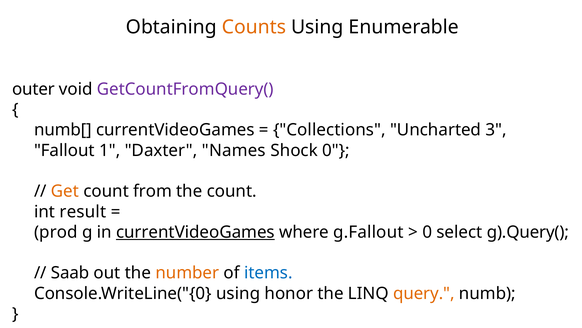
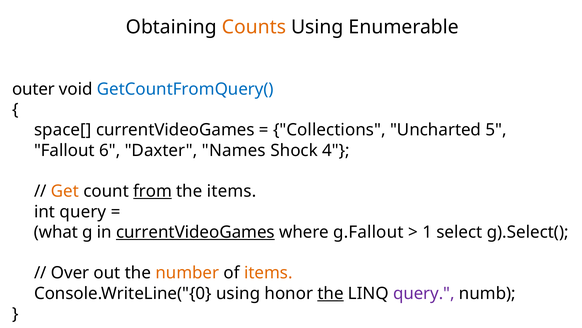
GetCountFromQuery( colour: purple -> blue (185, 89)
numb[: numb[ -> space[ (63, 130)
3: 3 -> 5 (496, 130)
1: 1 -> 6 (110, 150)
Shock 0: 0 -> 4 (336, 150)
from underline: none -> present (153, 191)
the count: count -> items (232, 191)
int result: result -> query (83, 211)
prod: prod -> what (56, 232)
0: 0 -> 1 (427, 232)
g).Query(: g).Query( -> g).Select( (528, 232)
Saab: Saab -> Over (70, 272)
items colour: blue -> orange (268, 272)
the underline: none -> present (330, 293)
query colour: orange -> purple (424, 293)
